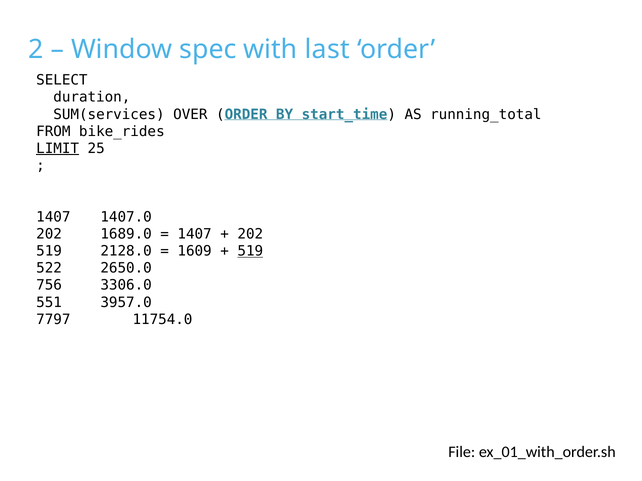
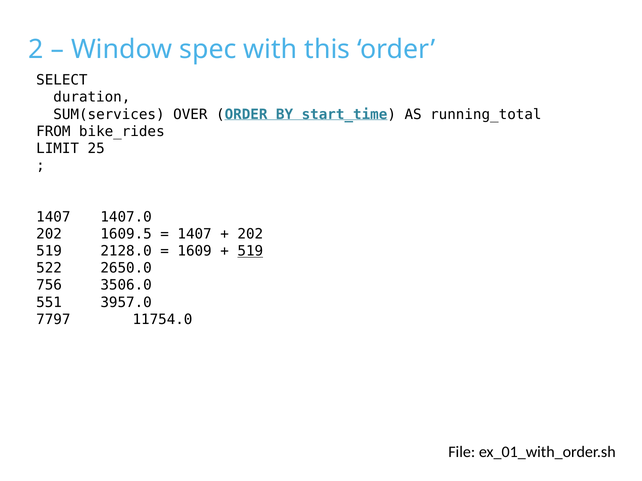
last: last -> this (327, 49)
LIMIT underline: present -> none (58, 149)
1689.0: 1689.0 -> 1609.5 (126, 234)
3306.0: 3306.0 -> 3506.0 (126, 286)
